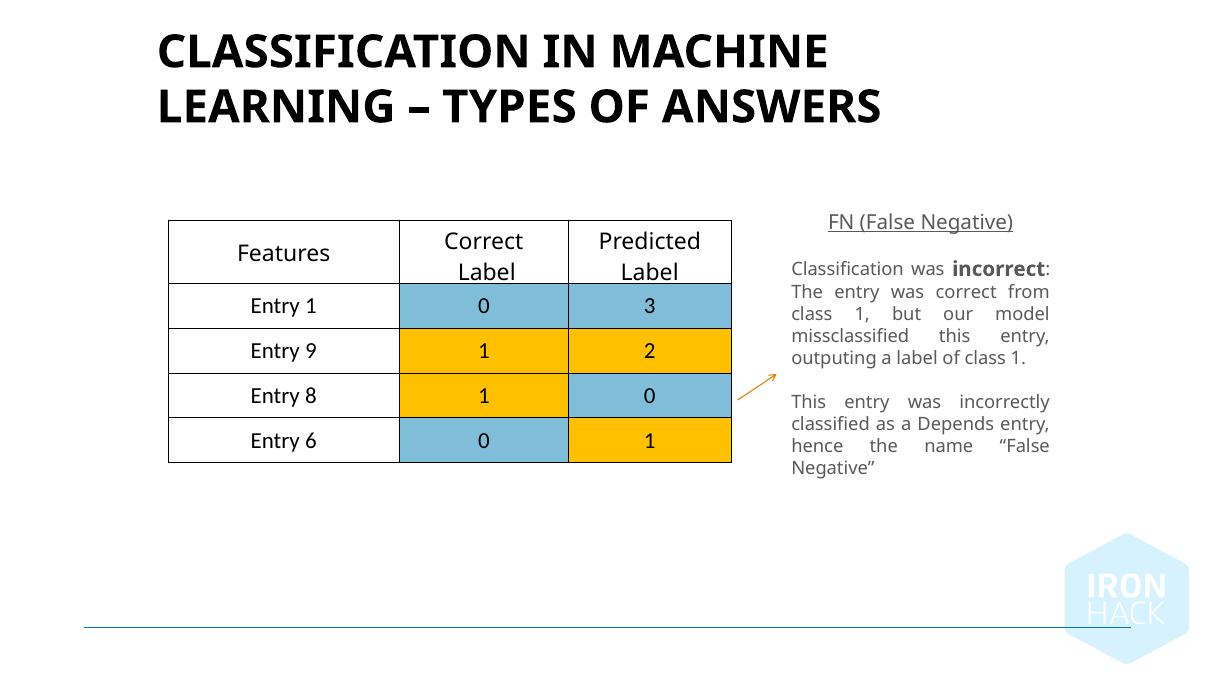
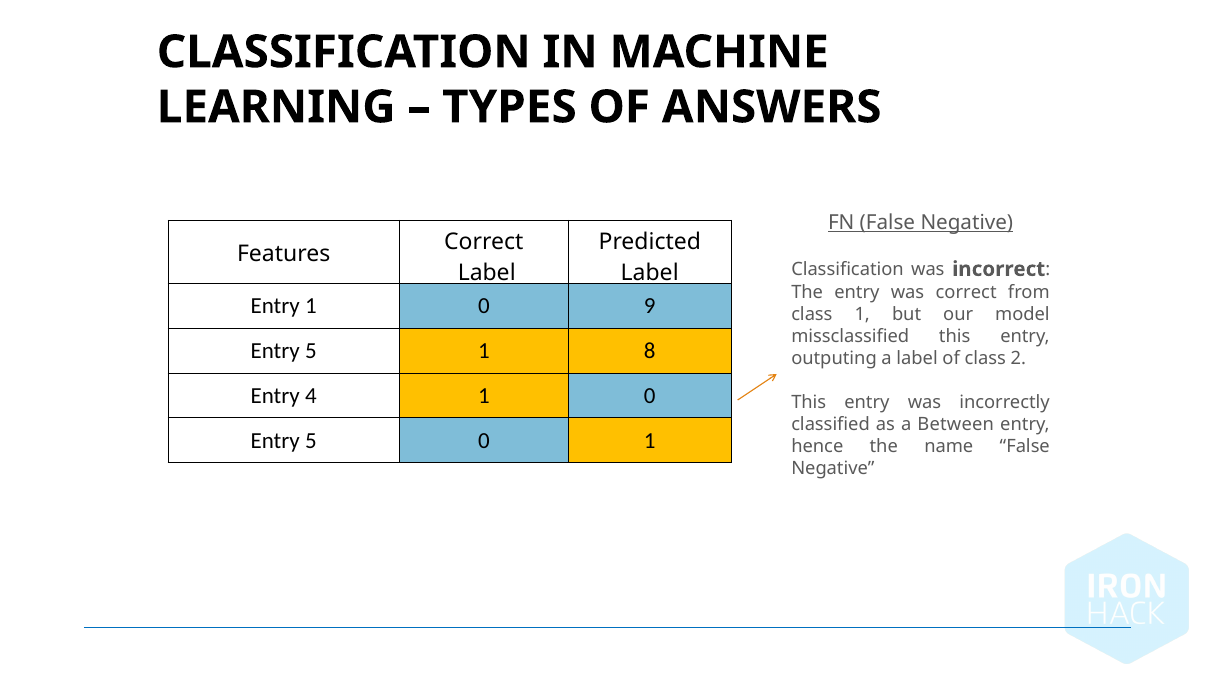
0 3: 3 -> 9 (650, 307)
9: 9 -> 5 (311, 351)
1 2: 2 -> 8 (650, 351)
of class 1: 1 -> 2 (1018, 359)
Entry 8: 8 -> 4 (311, 396)
Depends: Depends -> Between (956, 425)
6: 6 -> 5 (311, 441)
